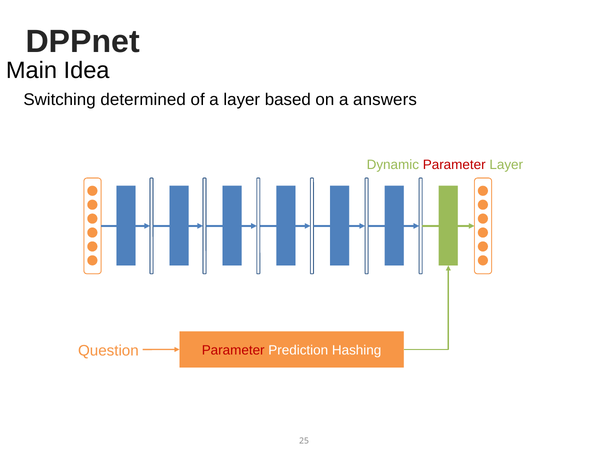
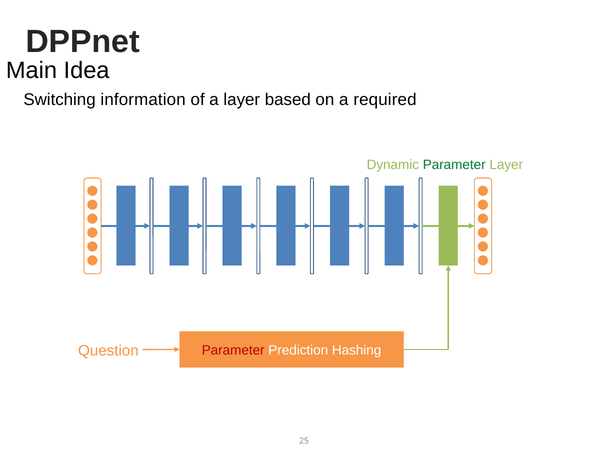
determined: determined -> information (143, 100)
answers: answers -> required (385, 100)
Parameter colour: red -> green (454, 165)
